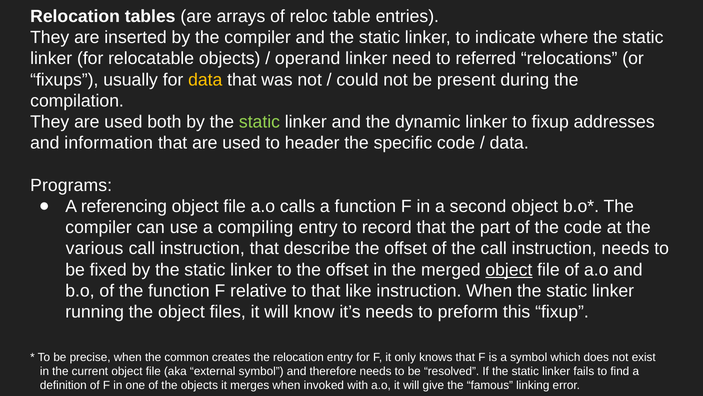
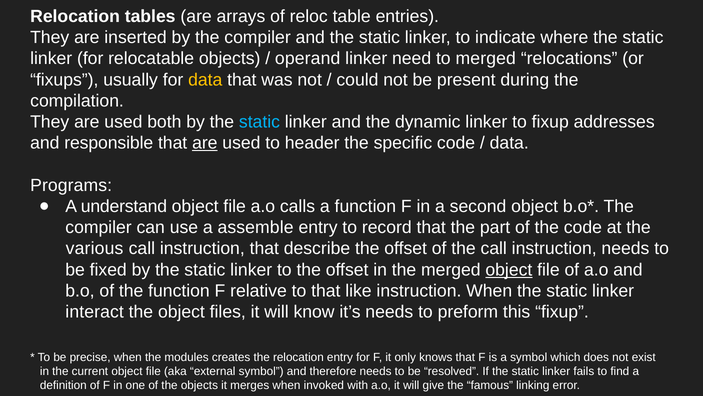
to referred: referred -> merged (486, 59)
static colour: light green -> light blue (259, 122)
information: information -> responsible (109, 143)
are underline: none -> present (205, 143)
referencing: referencing -> understand (124, 206)
compiling: compiling -> assemble (256, 227)
running: running -> interact (95, 312)
common: common -> modules (187, 357)
